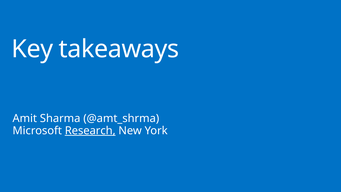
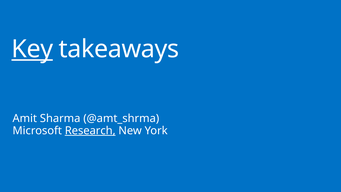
Key underline: none -> present (32, 49)
